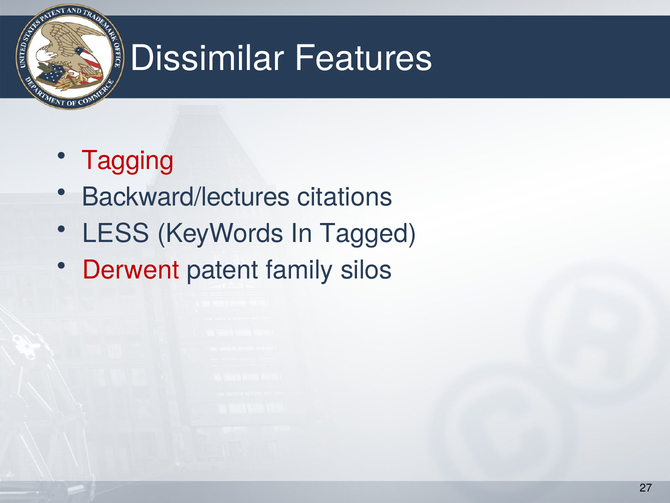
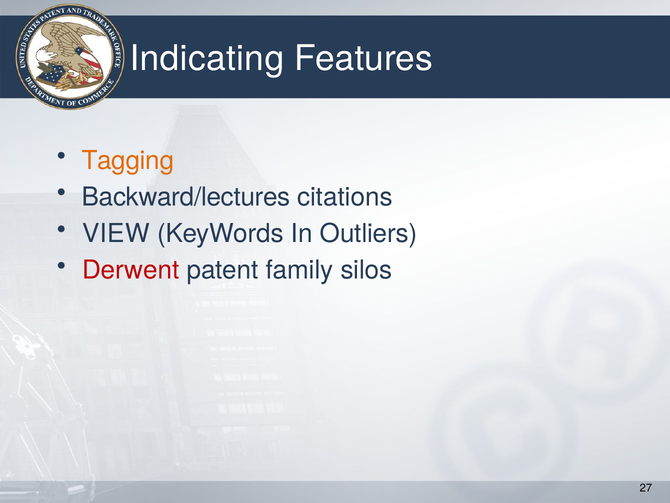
Dissimilar: Dissimilar -> Indicating (207, 58)
Tagging colour: red -> orange (128, 160)
LESS: LESS -> VIEW (116, 233)
Tagged: Tagged -> Outliers (369, 233)
